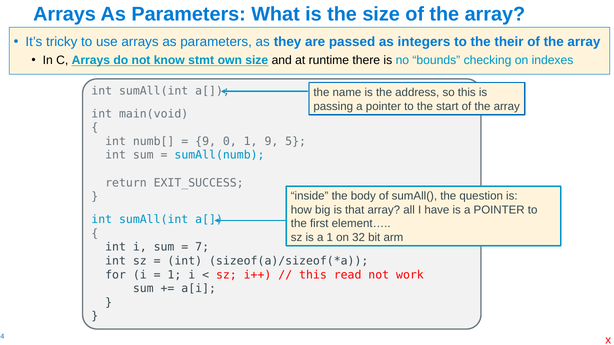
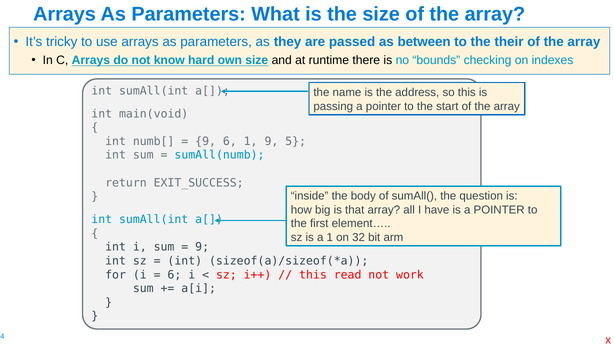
integers: integers -> between (424, 42)
stmt: stmt -> hard (201, 60)
9 0: 0 -> 6 (230, 141)
7: 7 -> 9 (202, 247)
1: 1 -> 6 (174, 275)
